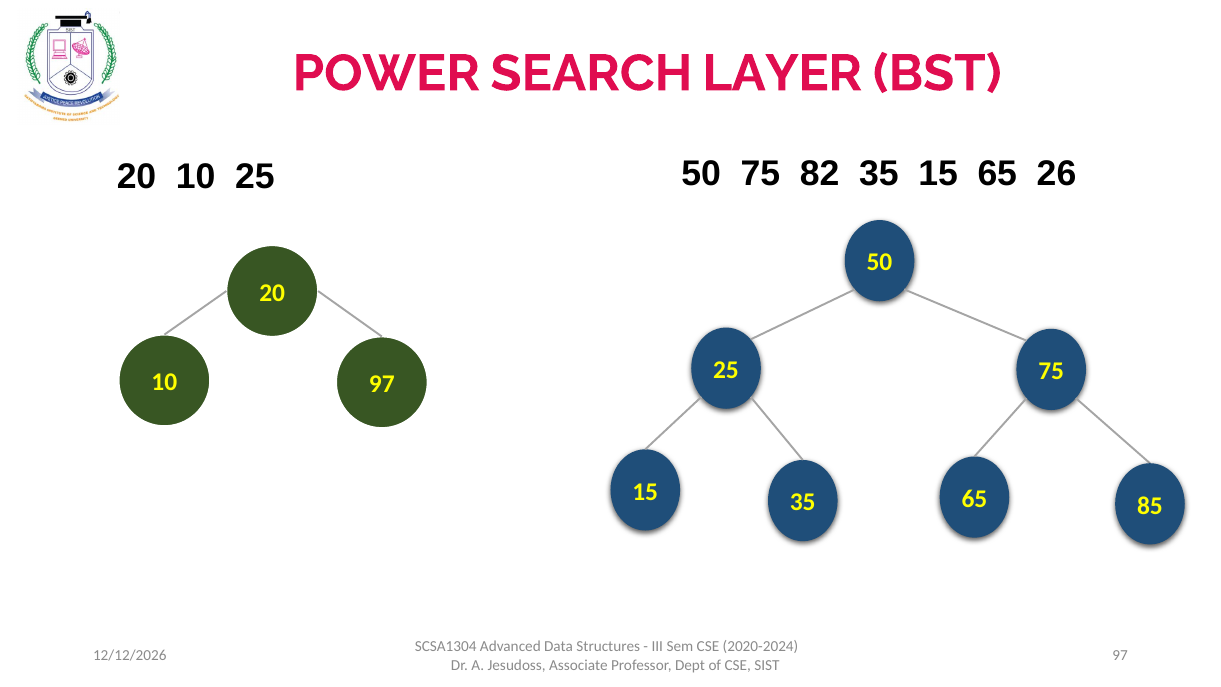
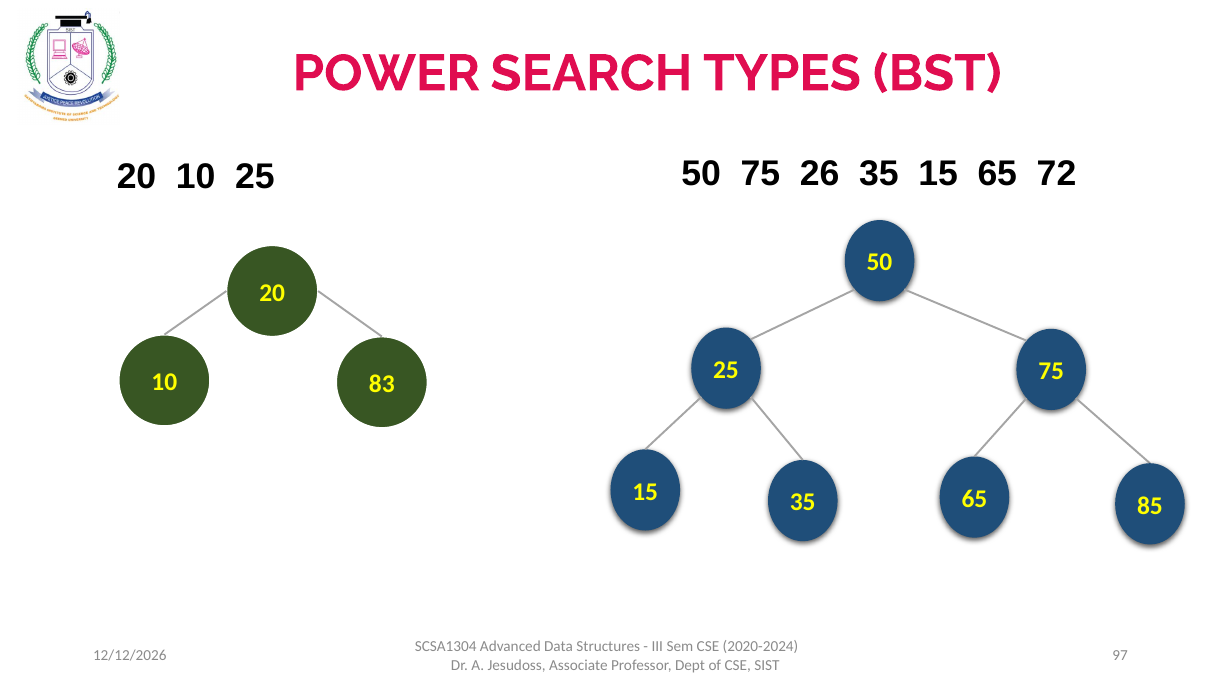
LAYER: LAYER -> TYPES (782, 74)
82: 82 -> 26 (820, 174)
26: 26 -> 72 (1057, 174)
10 97: 97 -> 83 (382, 384)
